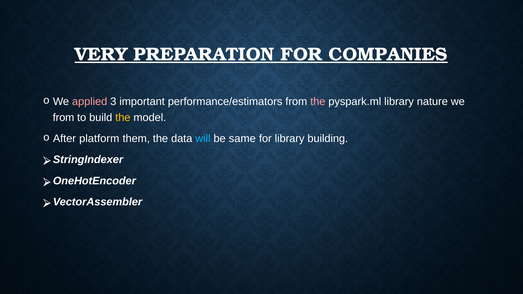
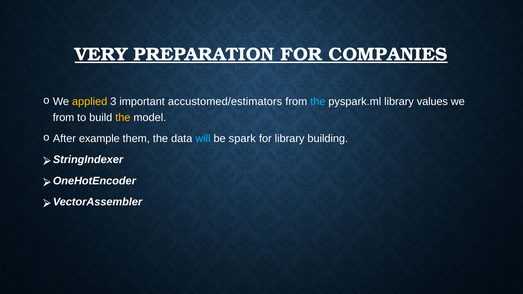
applied colour: pink -> yellow (90, 102)
performance/estimators: performance/estimators -> accustomed/estimators (225, 102)
the colour: pink -> light blue (318, 102)
nature: nature -> values (432, 102)
platform: platform -> example (99, 139)
same: same -> spark (242, 139)
